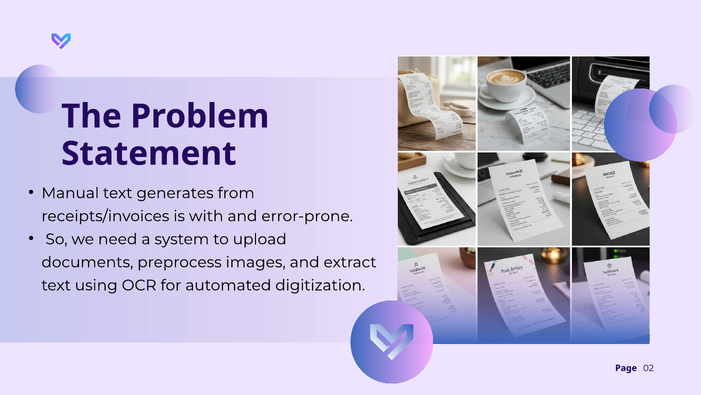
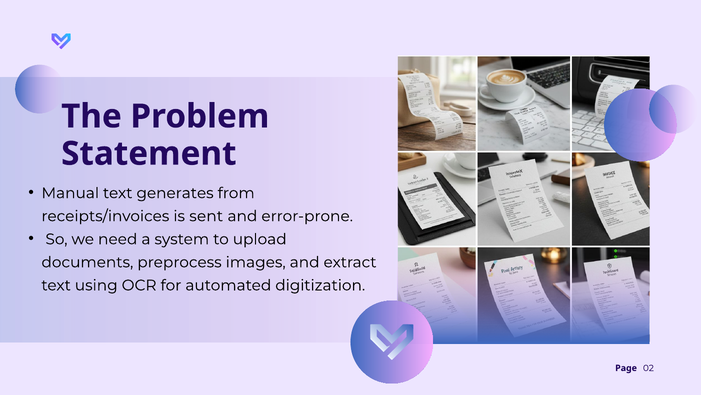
with: with -> sent (206, 216)
